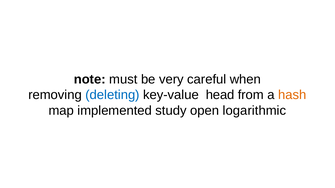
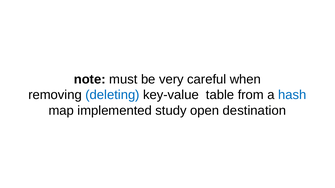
head: head -> table (220, 95)
hash colour: orange -> blue (292, 95)
logarithmic: logarithmic -> destination (254, 111)
